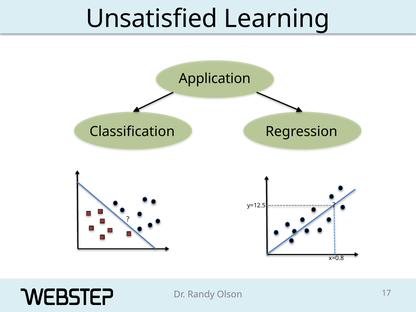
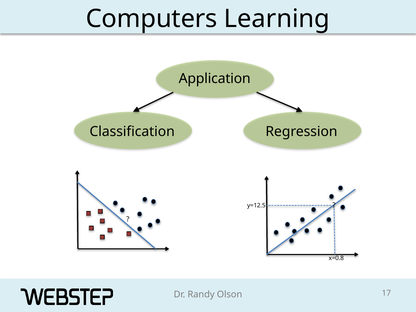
Unsatisfied: Unsatisfied -> Computers (152, 19)
